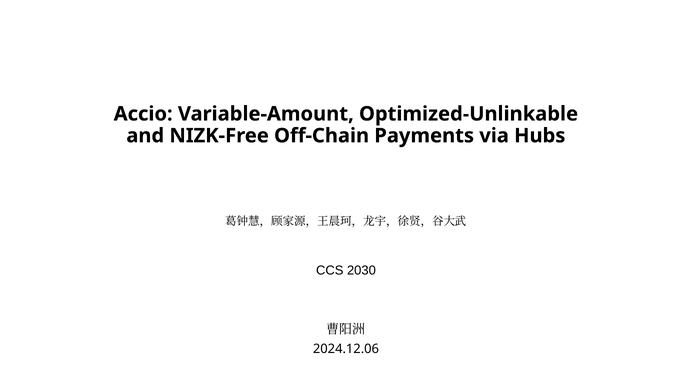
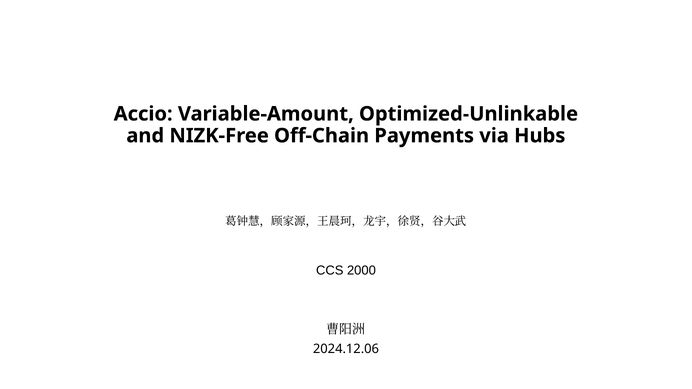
2030: 2030 -> 2000 (361, 270)
